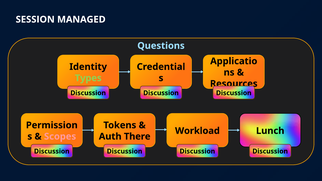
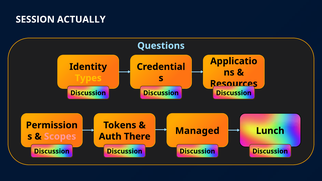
MANAGED: MANAGED -> ACTUALLY (81, 19)
Types colour: light green -> yellow (88, 78)
Workload: Workload -> Managed (197, 131)
